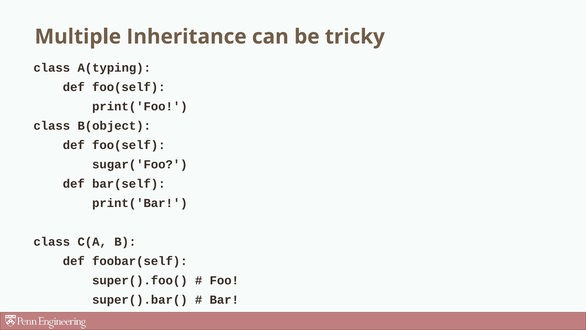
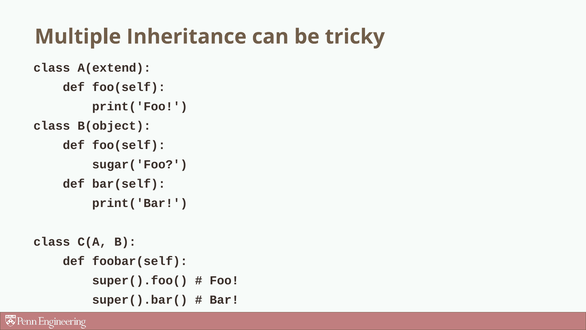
A(typing: A(typing -> A(extend (114, 68)
